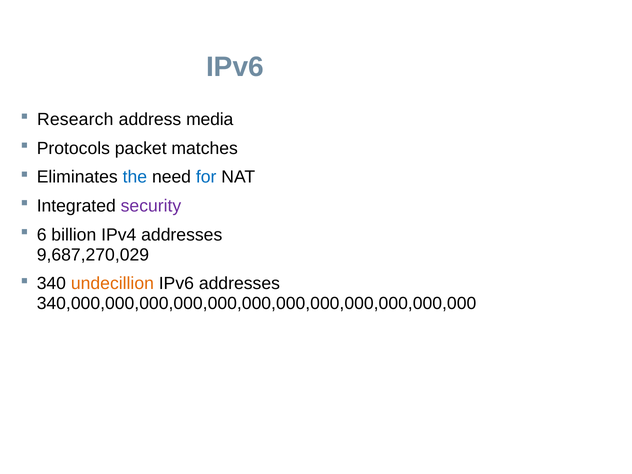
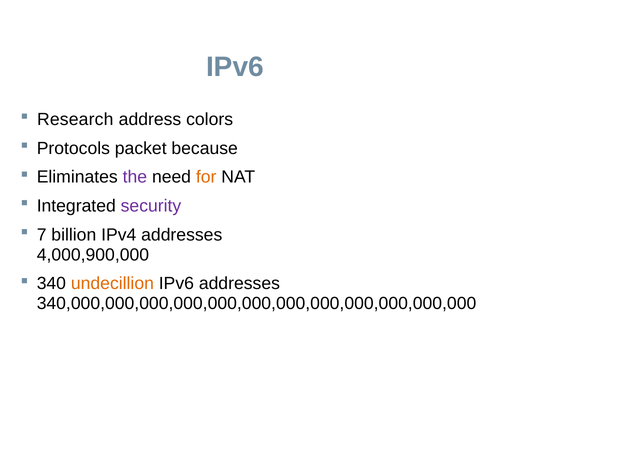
media: media -> colors (210, 119)
matches: matches -> because (205, 148)
the colour: blue -> purple (135, 177)
for colour: blue -> orange (206, 177)
6: 6 -> 7 (42, 235)
9,687,270,029: 9,687,270,029 -> 4,000,900,000 (93, 255)
